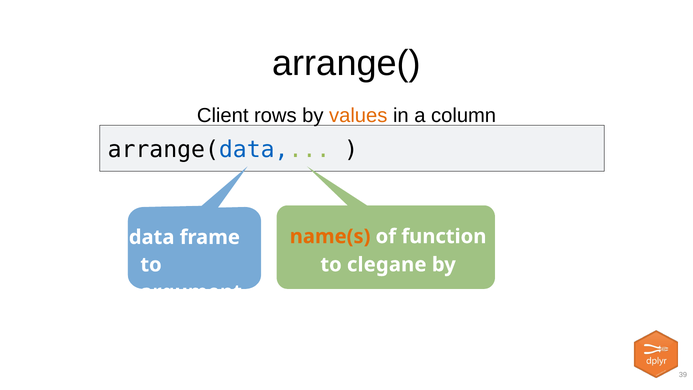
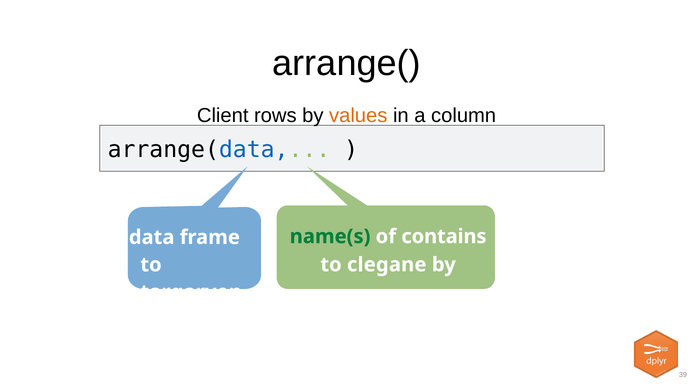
name(s colour: orange -> green (330, 236)
function: function -> contains (444, 236)
argument: argument -> targaryen (191, 292)
